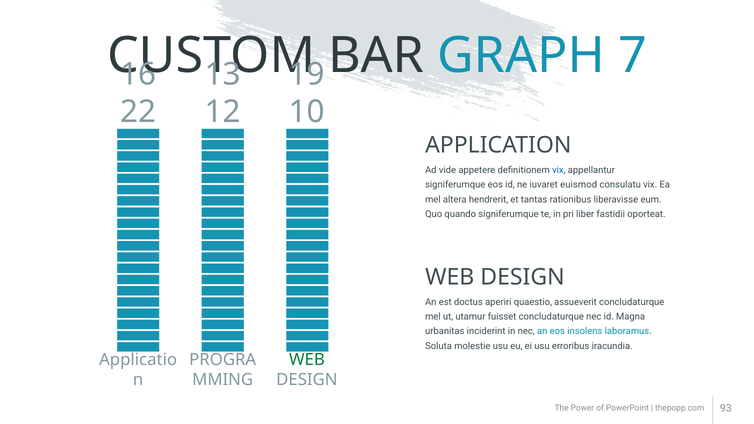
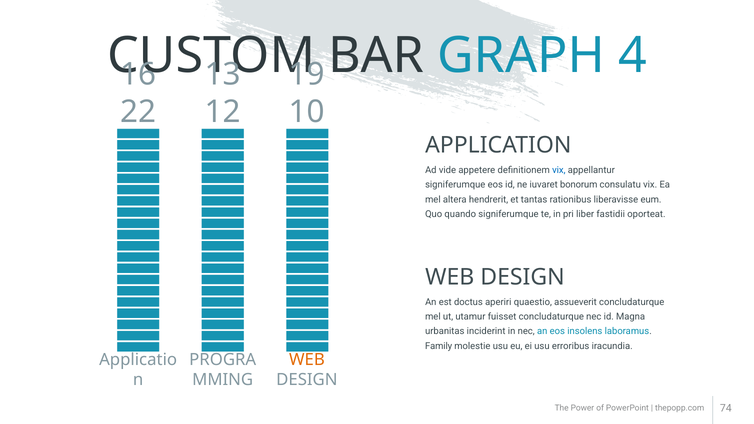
7: 7 -> 4 (632, 56)
euismod: euismod -> bonorum (579, 185)
Soluta: Soluta -> Family (439, 346)
WEB colour: green -> orange (307, 360)
93: 93 -> 74 (726, 408)
